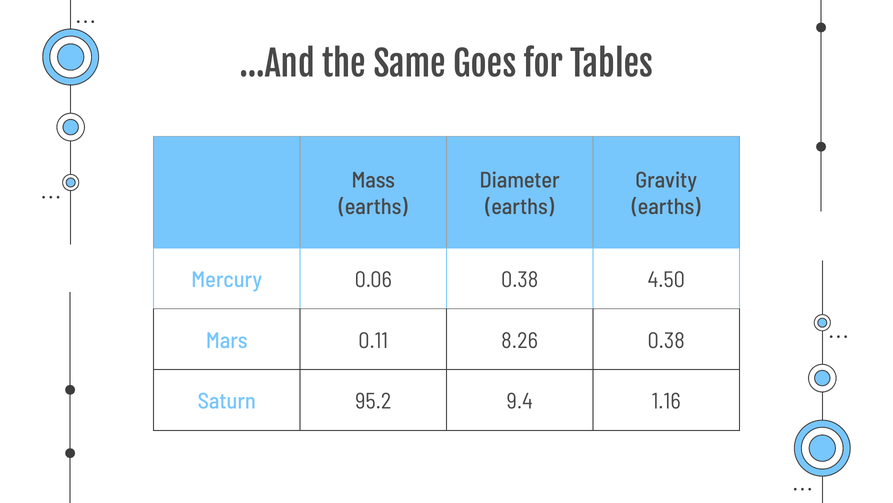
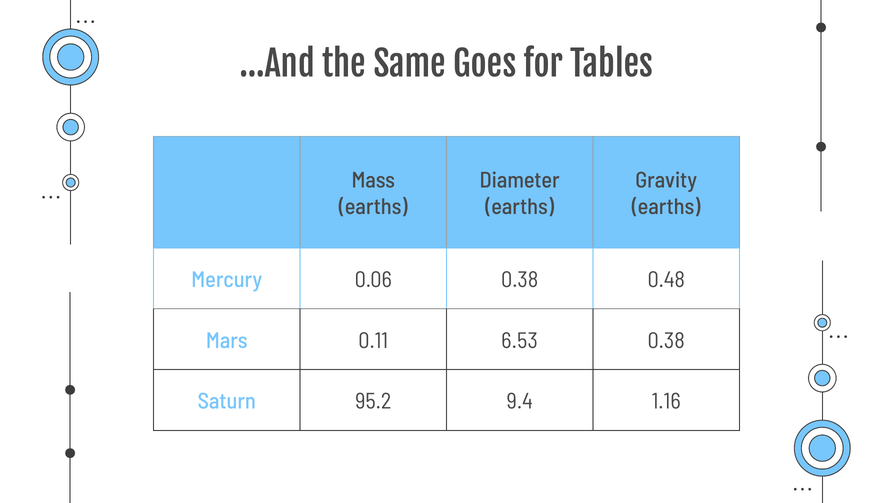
4.50: 4.50 -> 0.48 (666, 279)
8.26: 8.26 -> 6.53 (520, 340)
